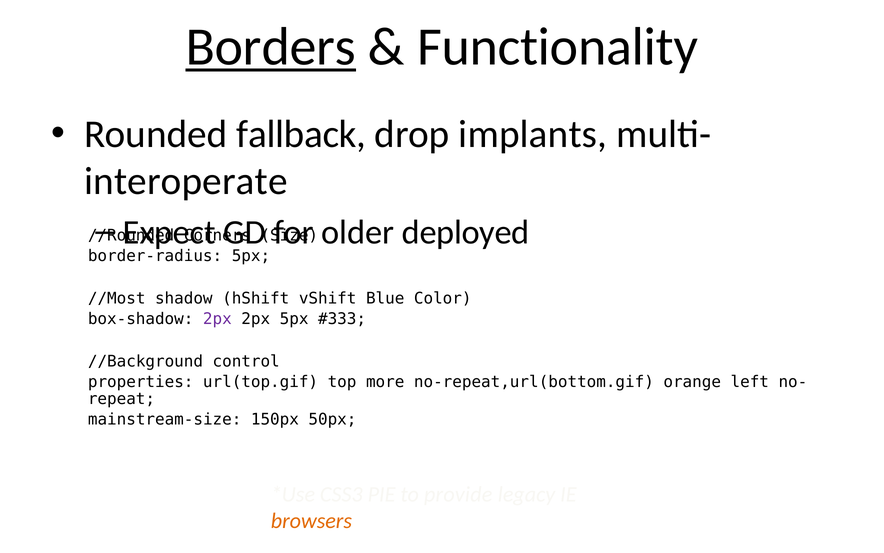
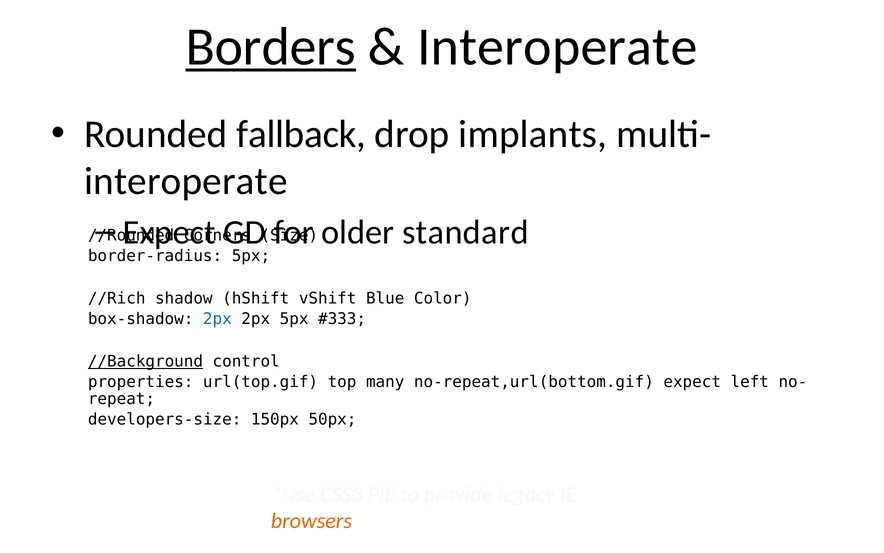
Functionality: Functionality -> Interoperate (557, 47)
deployed: deployed -> standard (465, 232)
//Most: //Most -> //Rich (117, 298)
2px colour: purple -> blue (217, 319)
//Background underline: none -> present (145, 361)
more: more -> many (385, 381)
no-repeat,url(bottom.gif orange: orange -> expect (692, 381)
mainstream-size: mainstream-size -> developers-size (165, 419)
